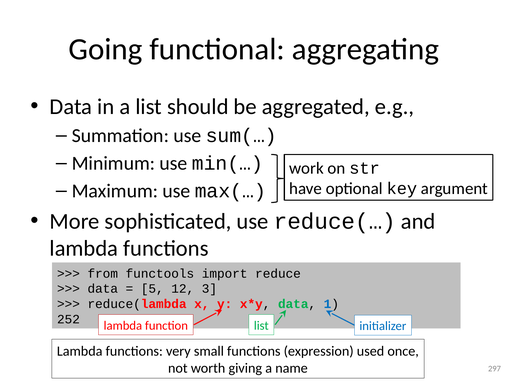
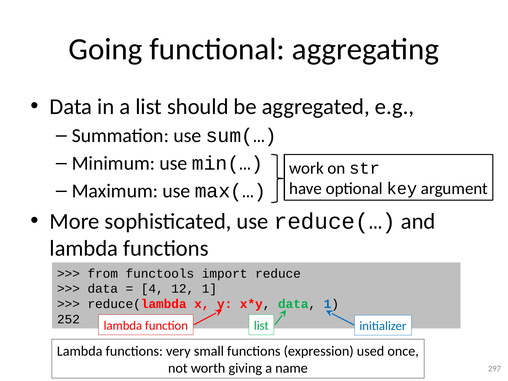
5: 5 -> 4 (152, 289)
12 3: 3 -> 1 (209, 289)
